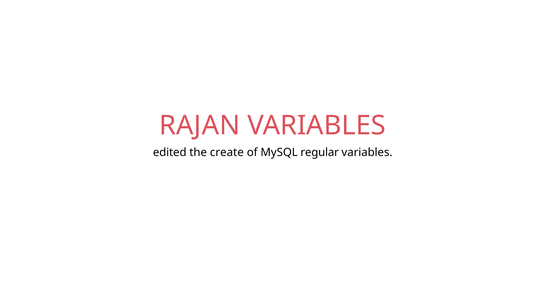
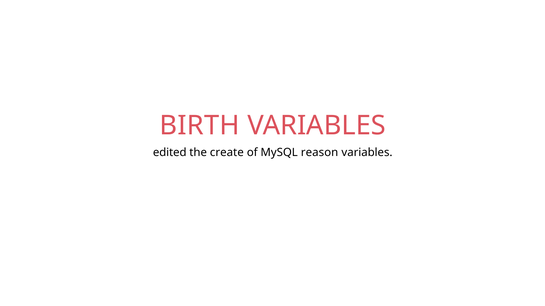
RAJAN: RAJAN -> BIRTH (200, 126)
regular: regular -> reason (320, 153)
